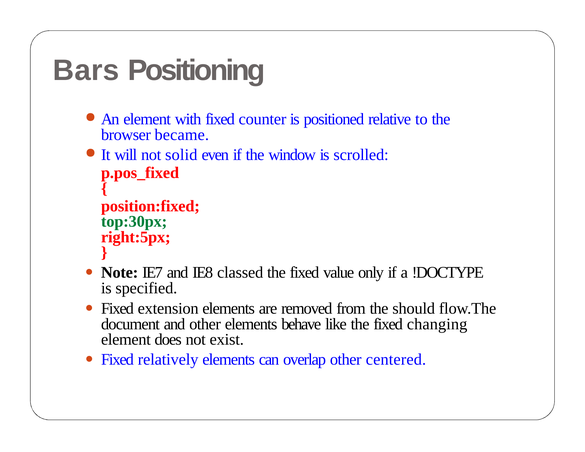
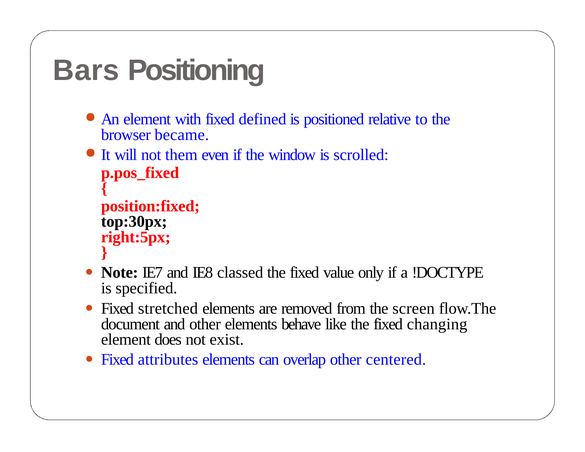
counter: counter -> defined (262, 119)
solid: solid -> them (181, 155)
top:30px colour: green -> black (134, 222)
extension: extension -> stretched (168, 308)
should: should -> screen (414, 308)
relatively: relatively -> attributes (168, 360)
